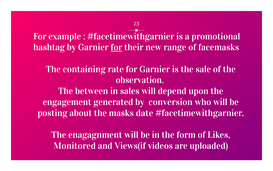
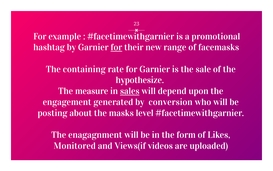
observation: observation -> hypothesize (140, 80)
between: between -> measure (92, 91)
sales underline: none -> present (130, 91)
date: date -> level (145, 113)
